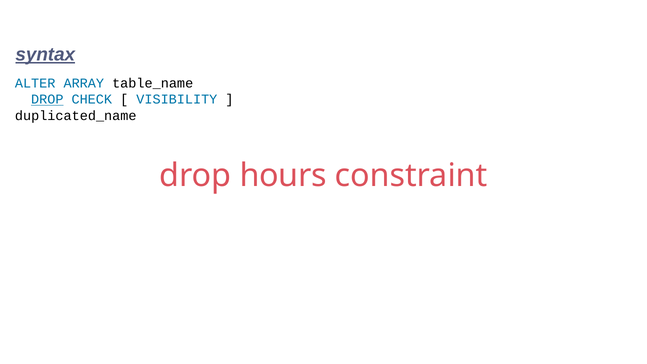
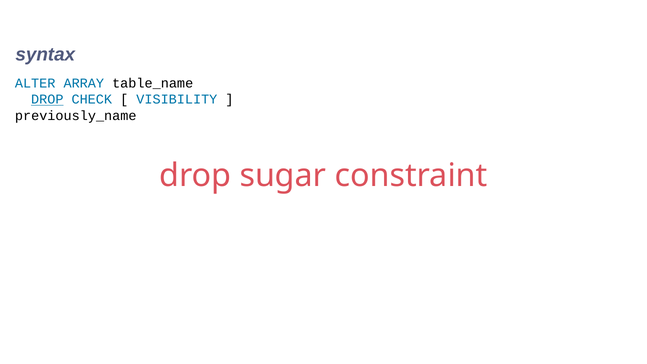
syntax underline: present -> none (45, 55)
duplicated_name: duplicated_name -> previously_name (76, 116)
hours: hours -> sugar (283, 175)
